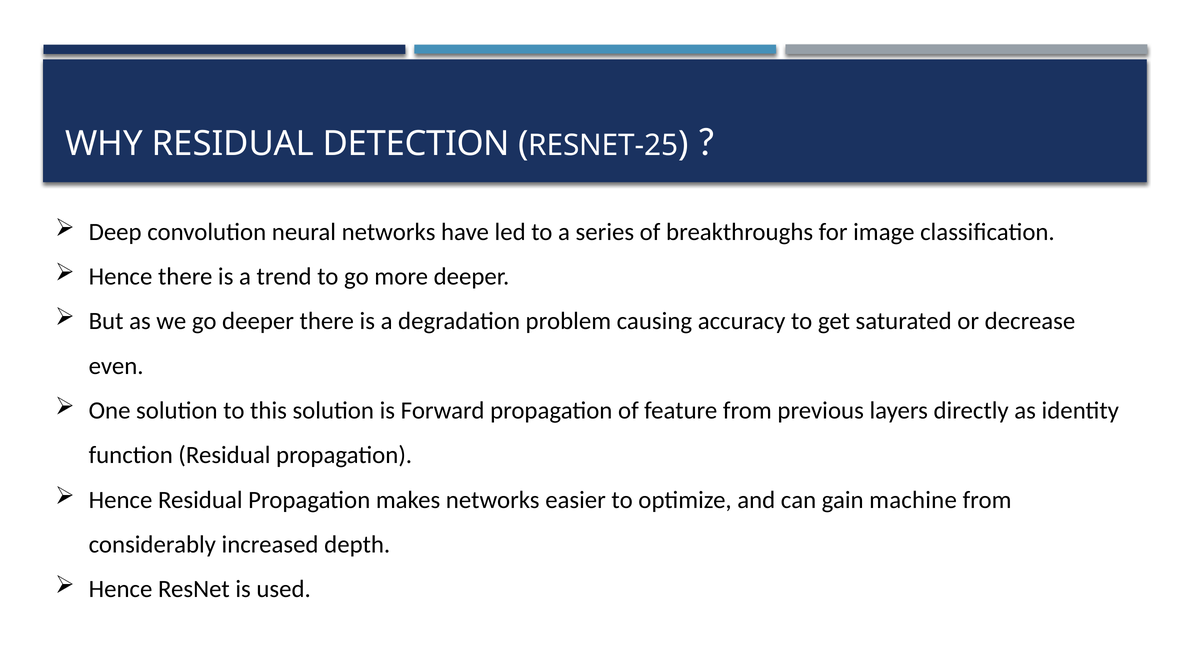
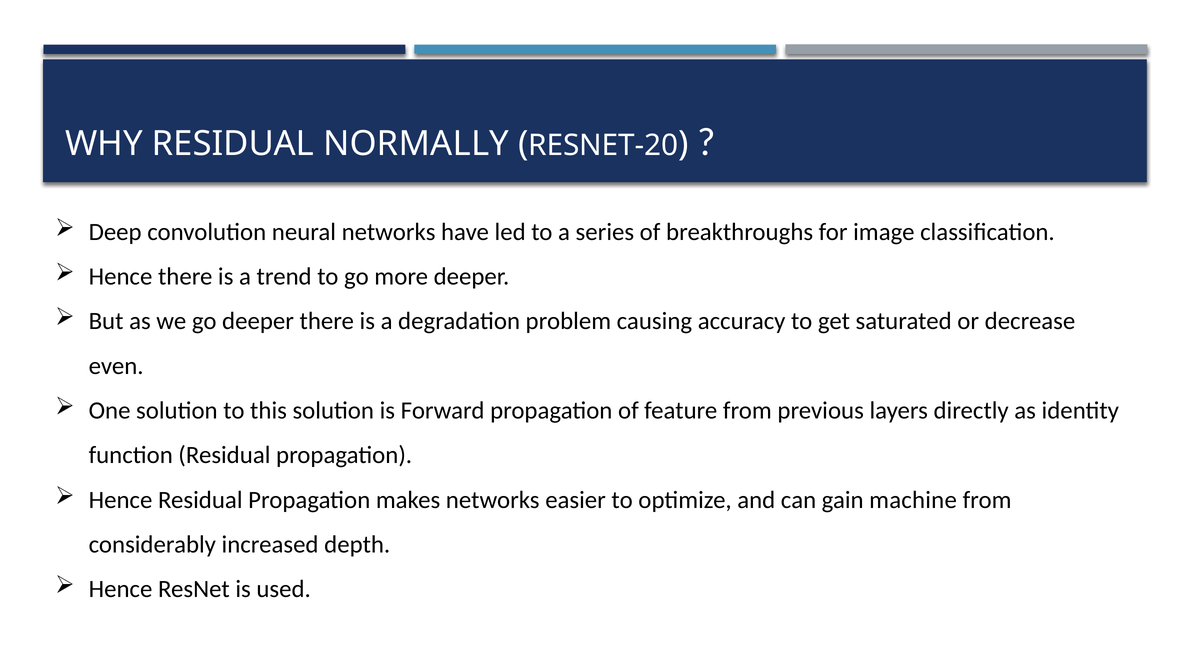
DETECTION: DETECTION -> NORMALLY (416, 144)
RESNET-25: RESNET-25 -> RESNET-20 (603, 146)
